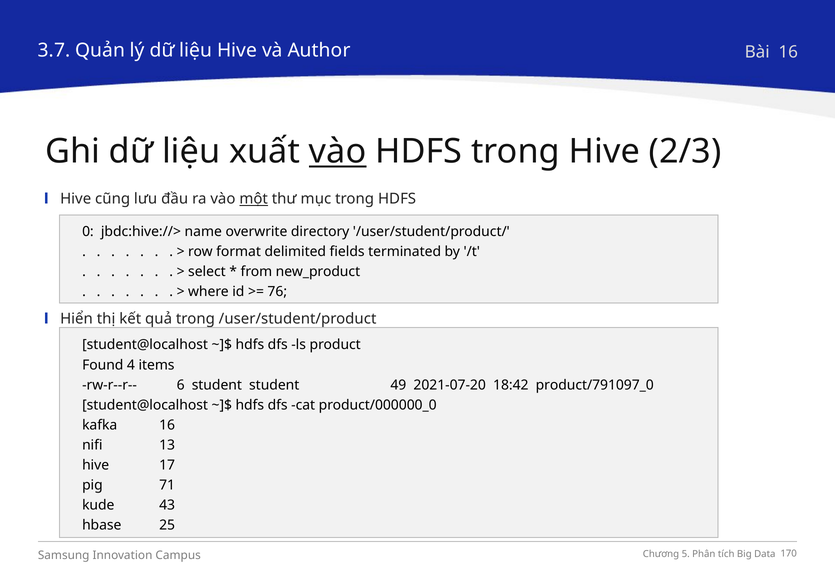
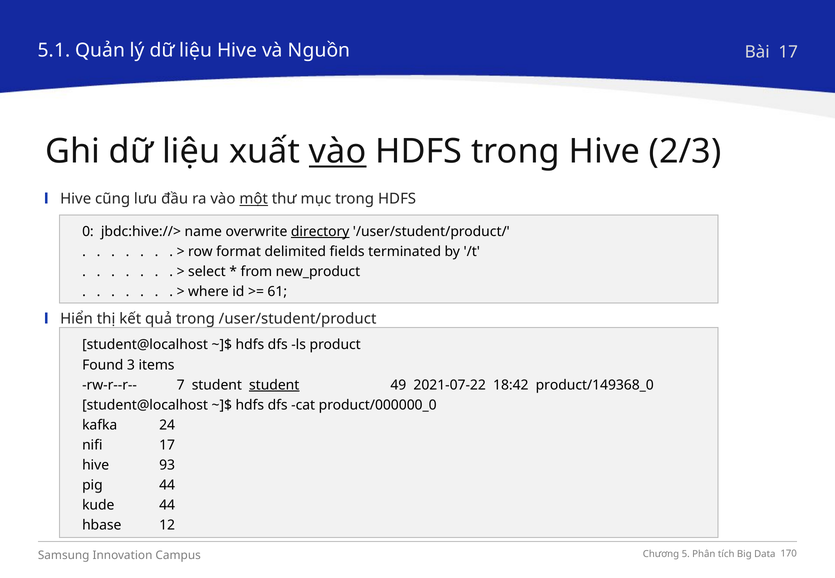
3.7: 3.7 -> 5.1 (54, 51)
Author: Author -> Nguồn (319, 51)
Bài 16: 16 -> 17 (788, 52)
directory underline: none -> present (320, 232)
76: 76 -> 61 (277, 292)
4: 4 -> 3 (131, 365)
6: 6 -> 7 (181, 385)
student underline: none -> present (274, 385)
2021-07-20: 2021-07-20 -> 2021-07-22 (450, 385)
product/791097_0: product/791097_0 -> product/149368_0 (595, 385)
kafka 16: 16 -> 24 (167, 425)
nifi 13: 13 -> 17 (167, 445)
17: 17 -> 93 (167, 465)
pig 71: 71 -> 44 (167, 485)
kude 43: 43 -> 44 (167, 505)
25: 25 -> 12 (167, 525)
